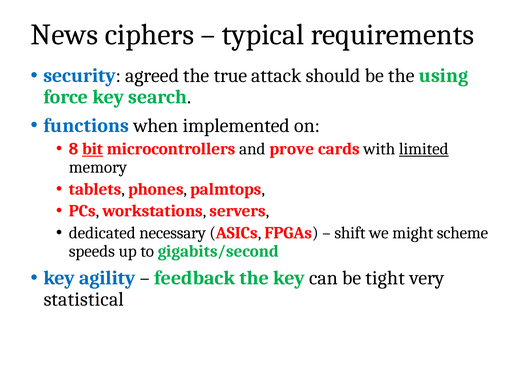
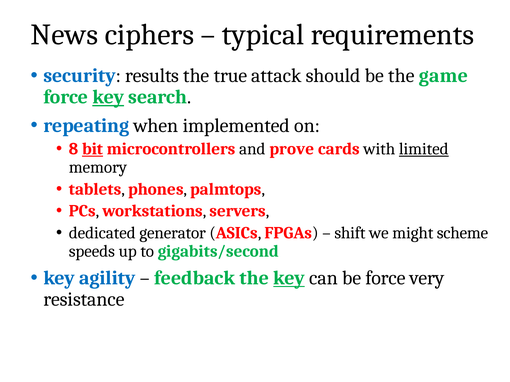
agreed: agreed -> results (152, 76)
using: using -> game (443, 76)
key underline: none -> present (108, 97)
functions: functions -> repeating (86, 126)
necessary: necessary -> generator (173, 233)
key underline: none -> present (289, 278)
be tight: tight -> force (385, 278)
statistical: statistical -> resistance (84, 300)
